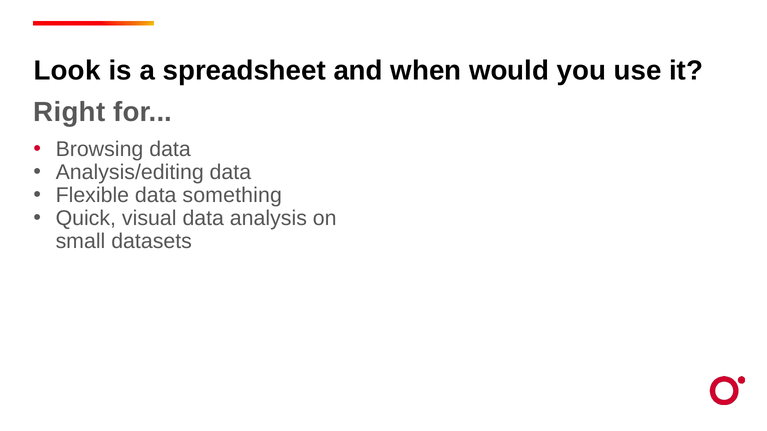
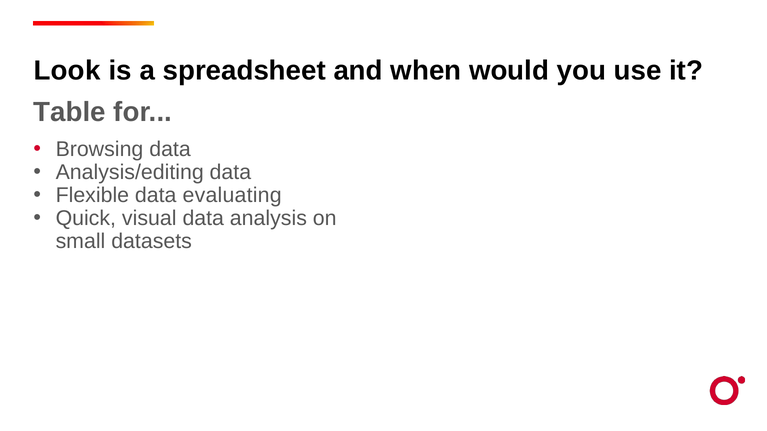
Right: Right -> Table (70, 112)
something: something -> evaluating (232, 195)
